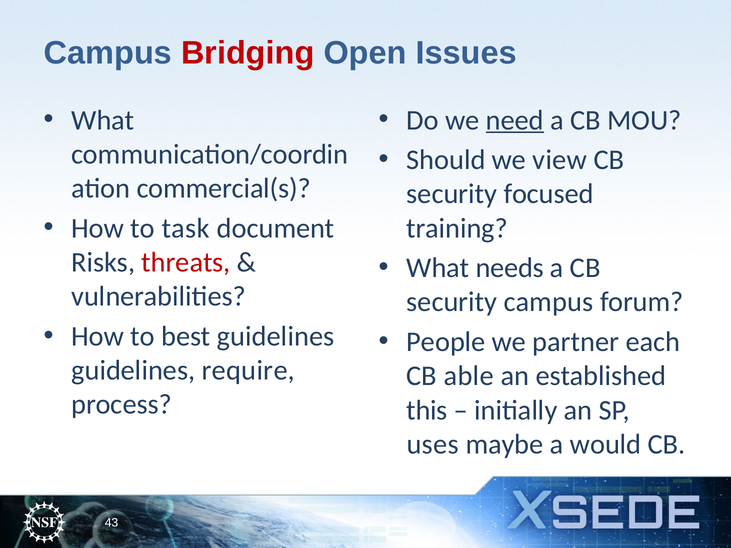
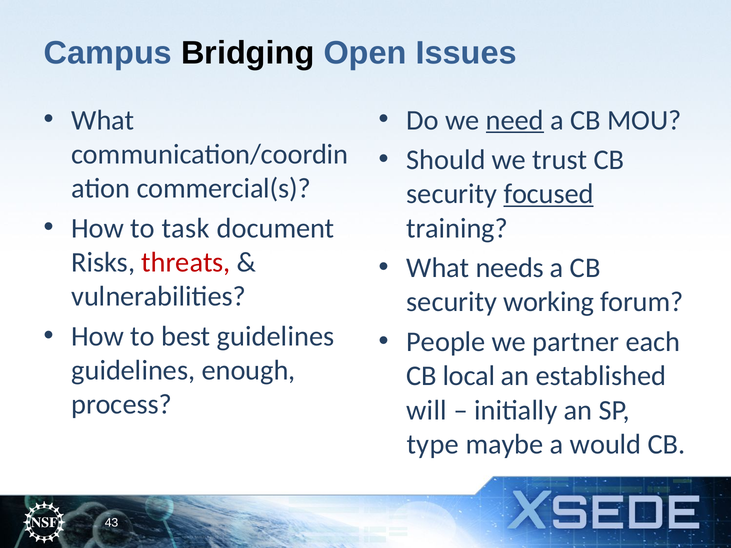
Bridging colour: red -> black (248, 53)
view: view -> trust (560, 160)
focused underline: none -> present (549, 194)
security campus: campus -> working (549, 302)
require: require -> enough (249, 371)
able: able -> local (469, 376)
this: this -> will (427, 410)
uses: uses -> type (433, 444)
